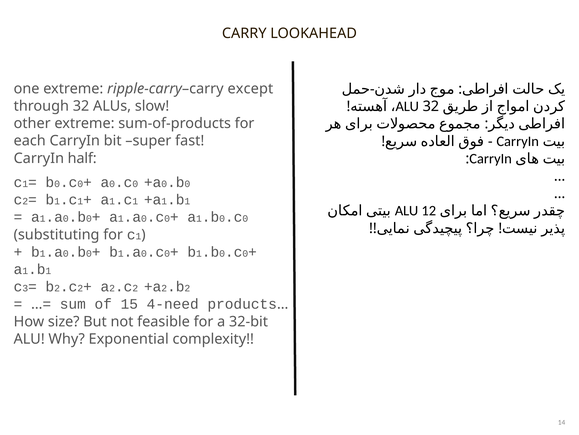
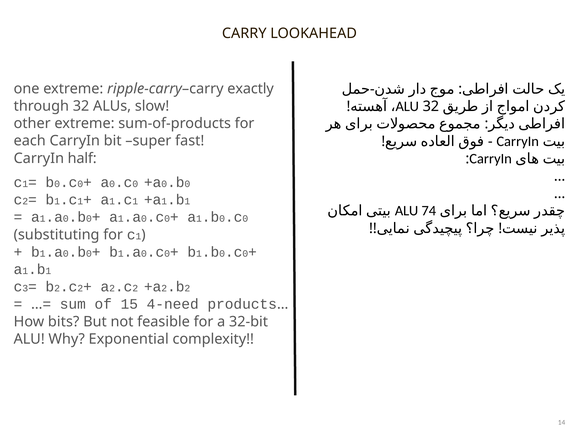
except: except -> exactly (251, 89)
12: 12 -> 74 (429, 210)
size: size -> bits (64, 321)
